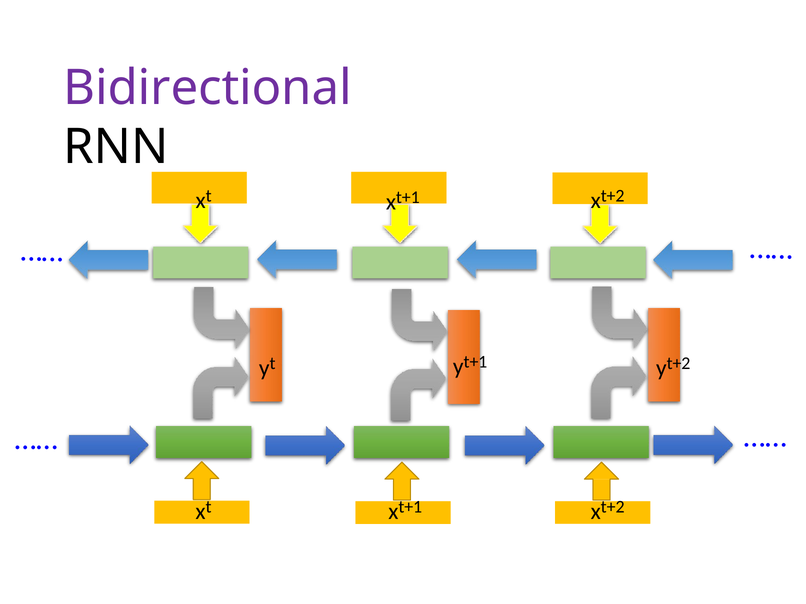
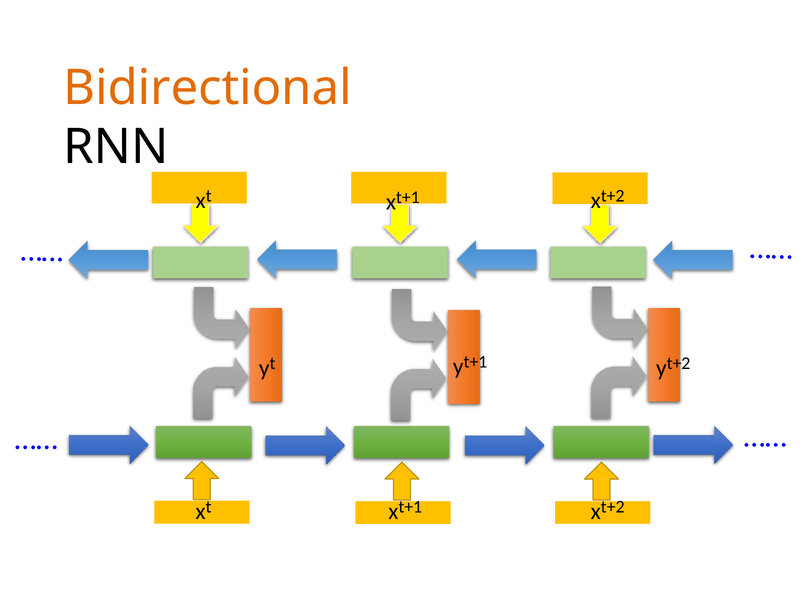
Bidirectional colour: purple -> orange (208, 88)
